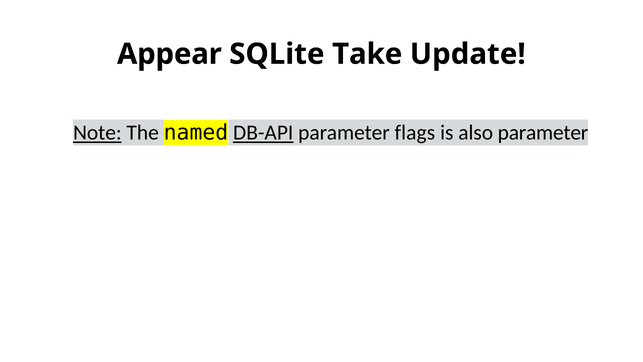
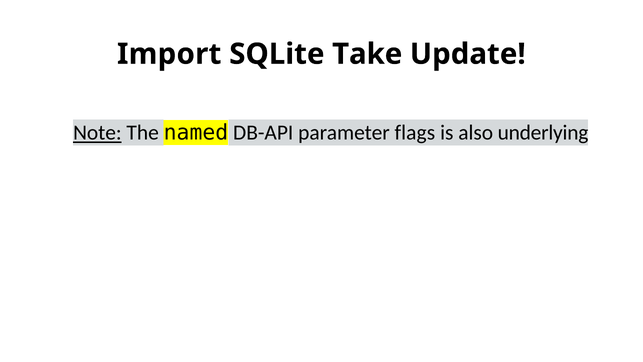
Appear: Appear -> Import (169, 54)
DB-API underline: present -> none (263, 133)
also parameter: parameter -> underlying (543, 133)
